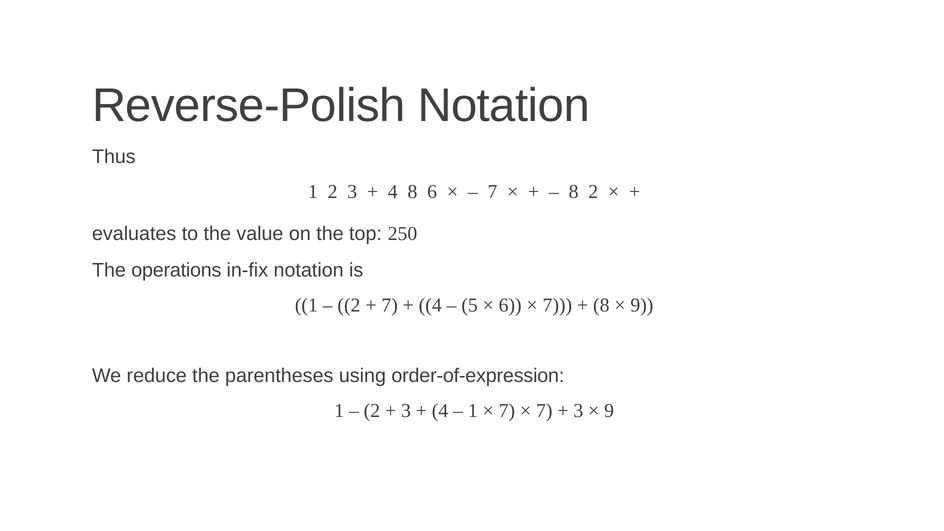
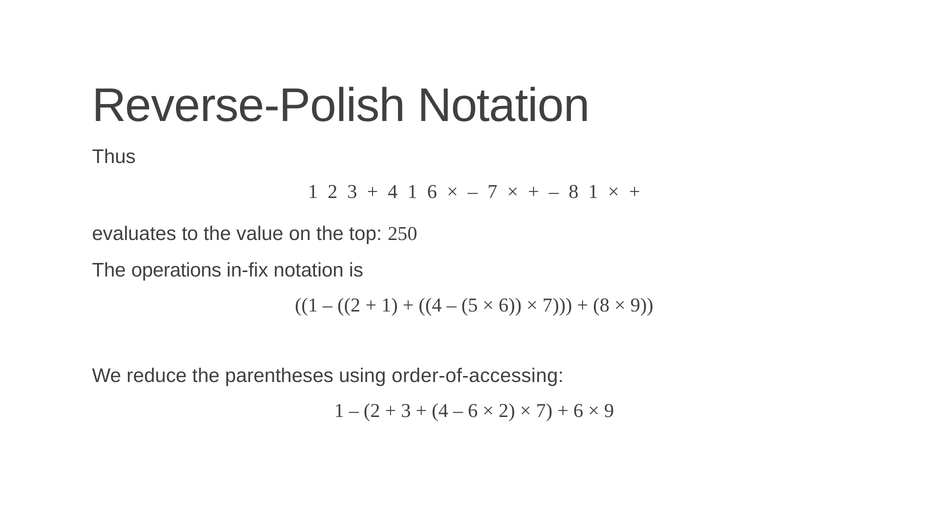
4 8: 8 -> 1 (412, 192)
8 2: 2 -> 1 (593, 192)
7: 7 -> 1 (390, 305)
order-of-expression: order-of-expression -> order-of-accessing (478, 376)
1: 1 -> 6 (473, 411)
7: 7 -> 2 (507, 411)
3: 3 -> 6 (578, 411)
